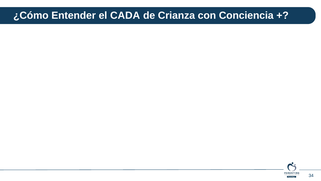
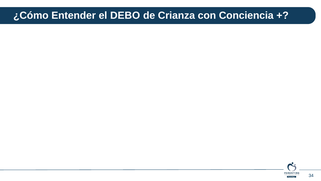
CADA: CADA -> DEBO (125, 15)
